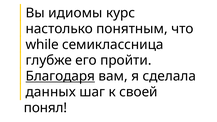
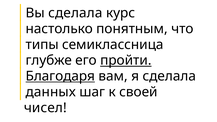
Вы идиомы: идиомы -> сделала (75, 13)
while: while -> типы (42, 45)
пройти underline: none -> present (126, 60)
понял: понял -> чисел (45, 108)
